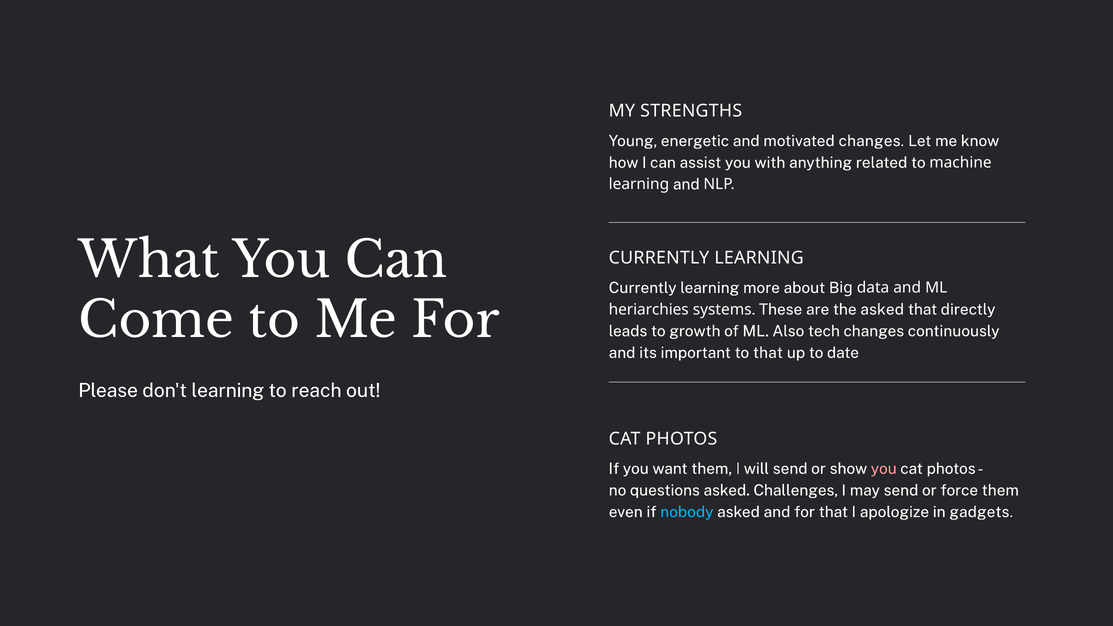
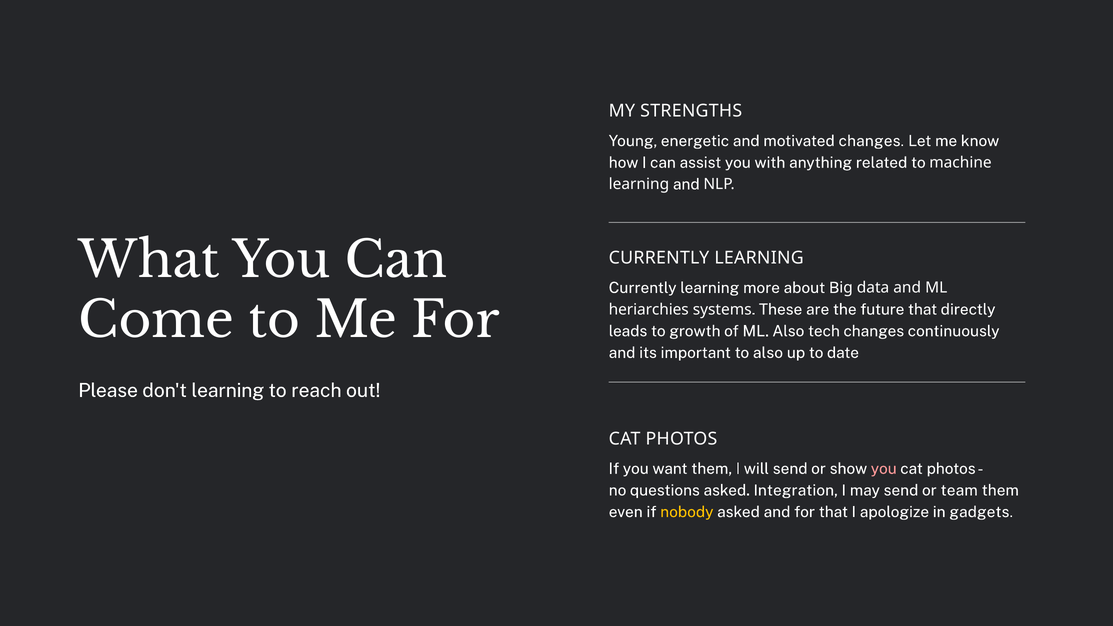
the asked: asked -> future (882, 310)
to that: that -> also (768, 353)
Challenges: Challenges -> Integration (796, 490)
force: force -> team (959, 490)
nobody colour: light blue -> yellow (687, 512)
